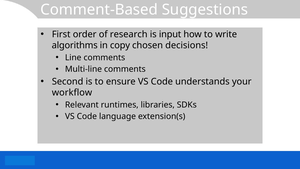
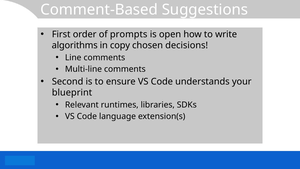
research: research -> prompts (129, 34)
input: input -> open (170, 34)
workflow: workflow -> blueprint (72, 93)
